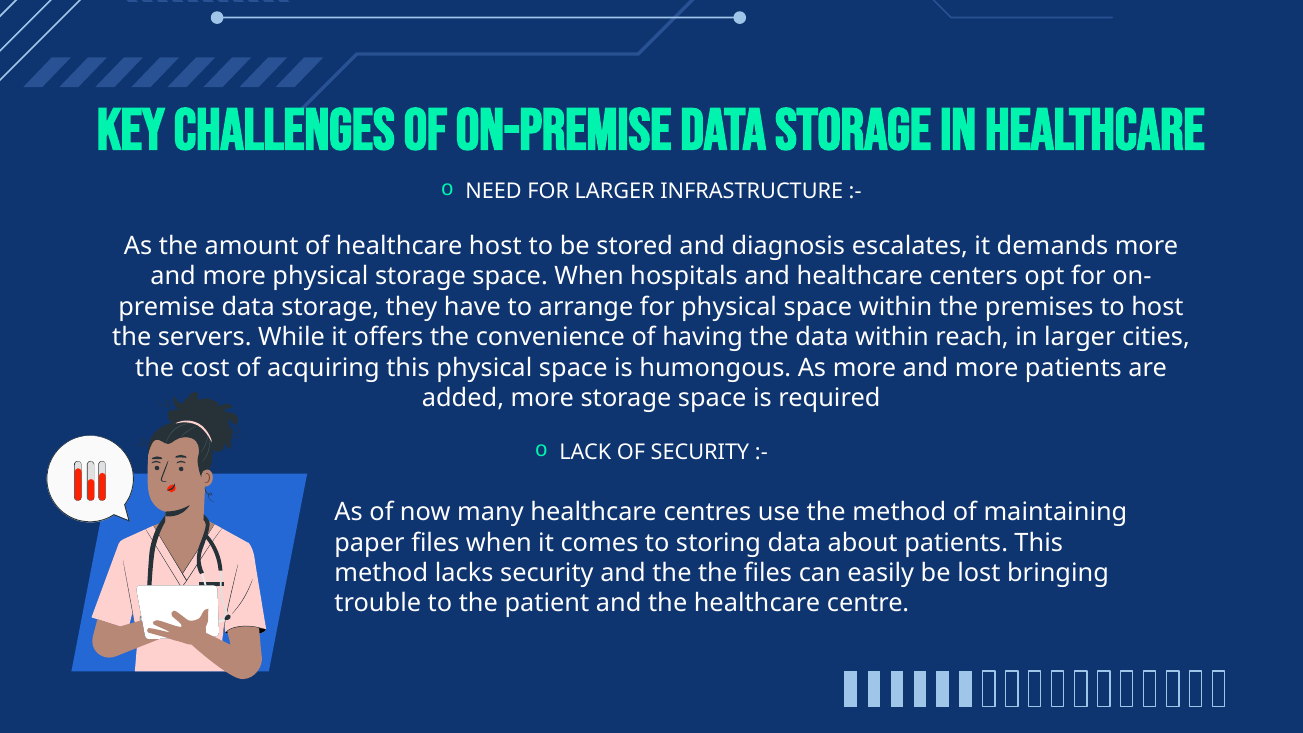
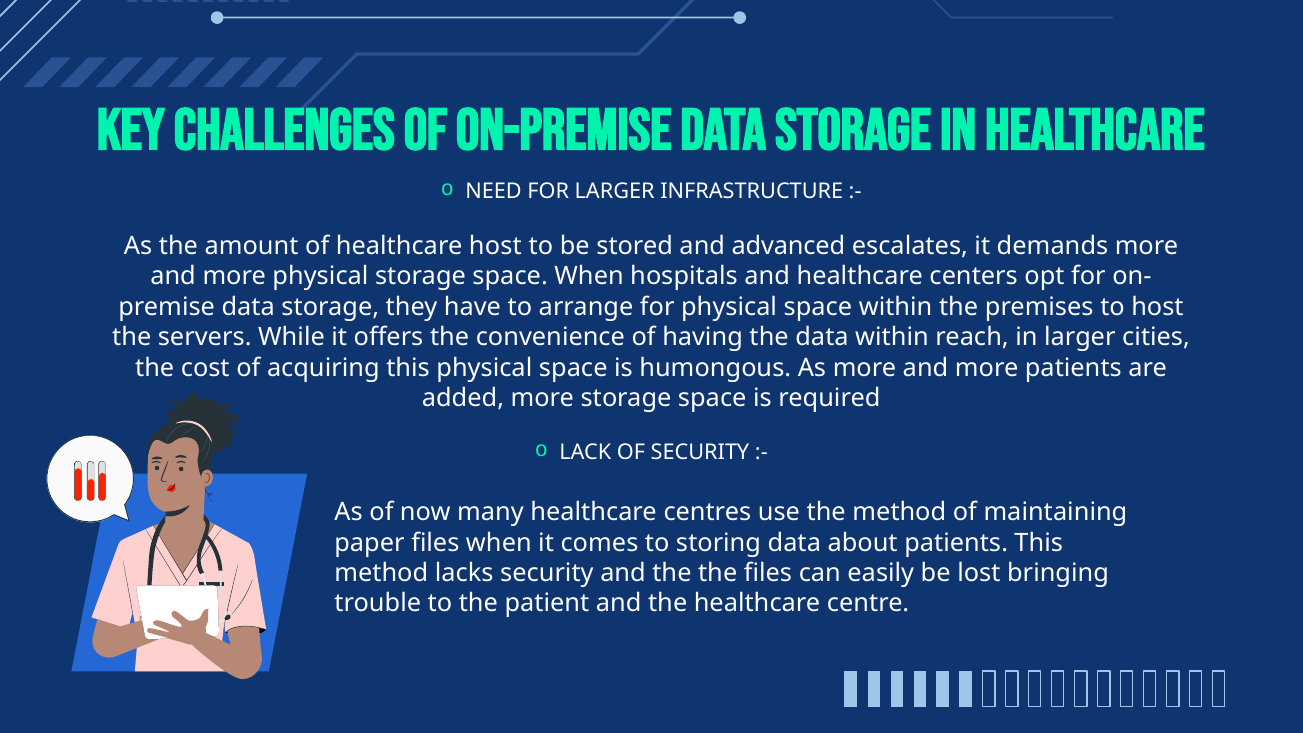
diagnosis: diagnosis -> advanced (788, 246)
